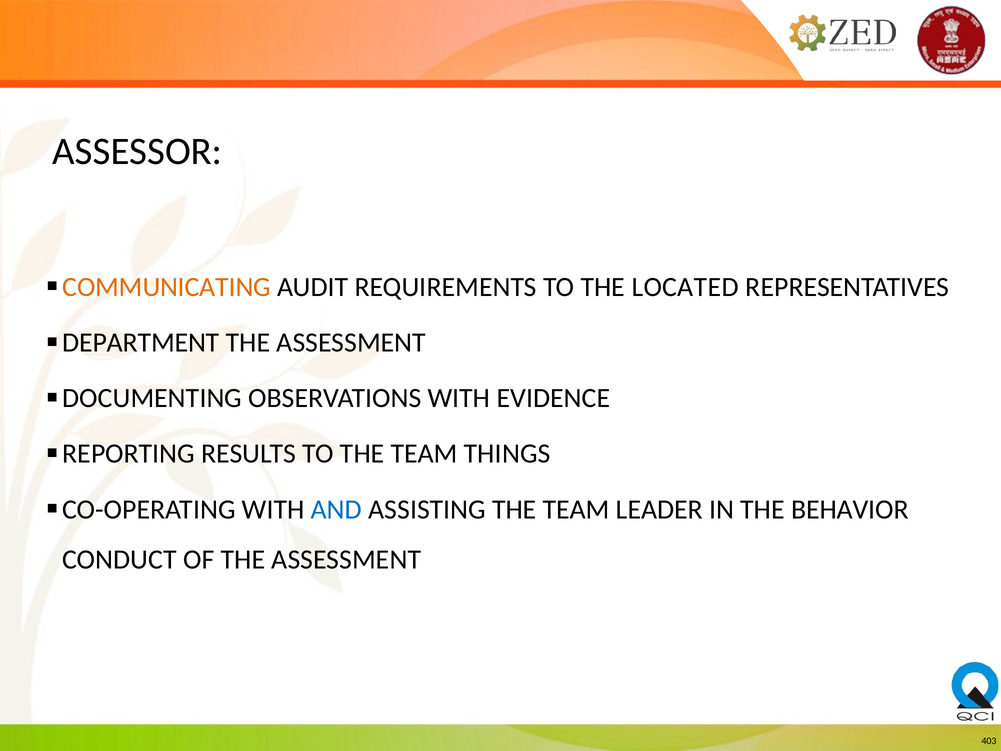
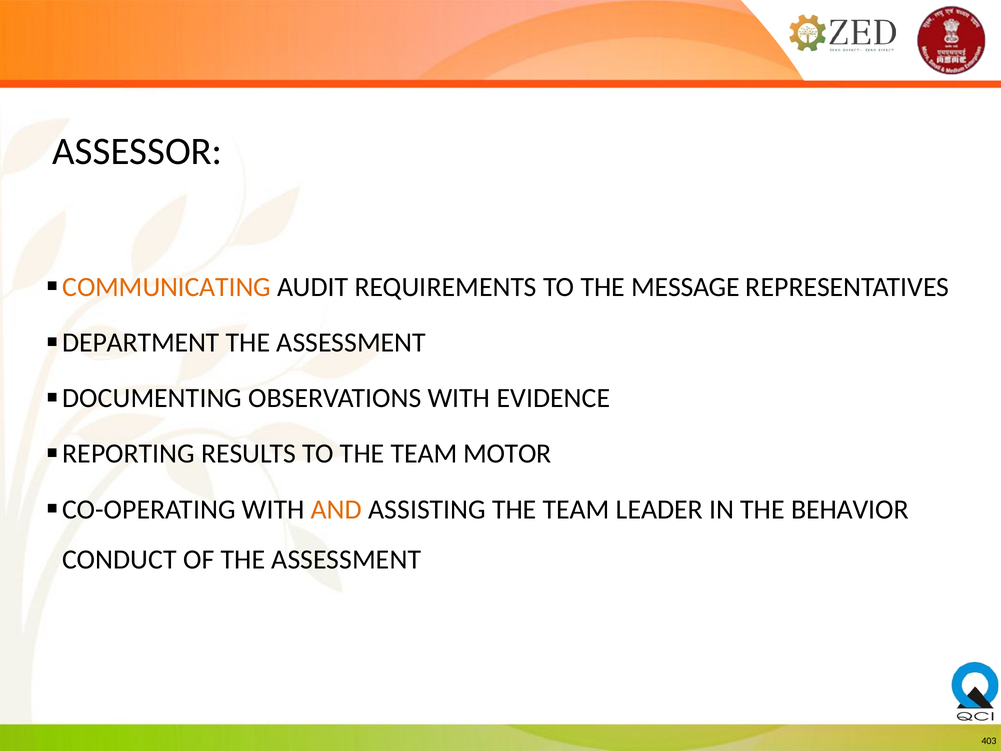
LOCATED: LOCATED -> MESSAGE (685, 287)
THINGS: THINGS -> MOTOR (507, 454)
AND colour: blue -> orange (336, 509)
